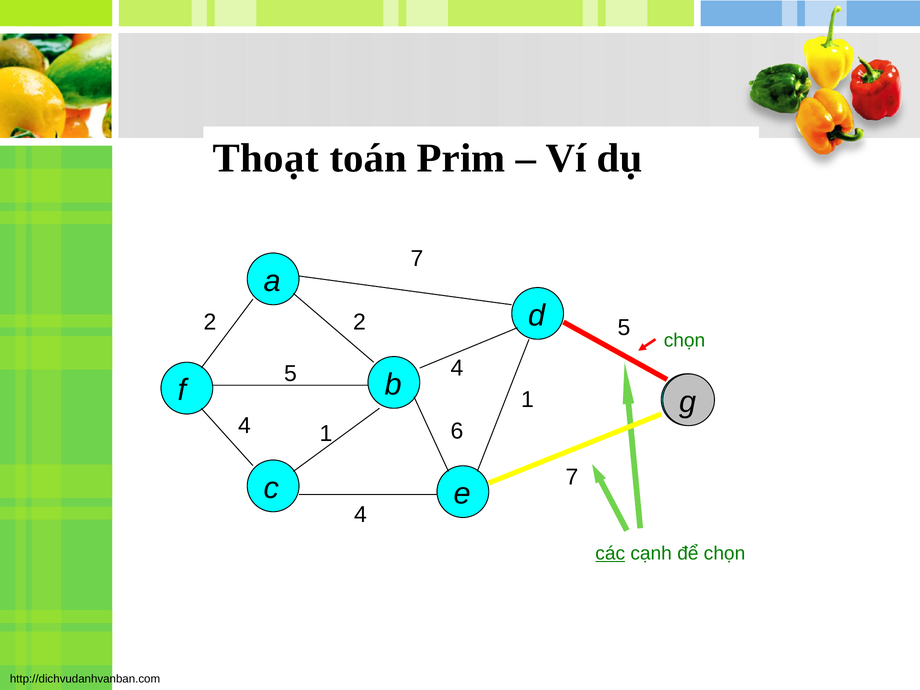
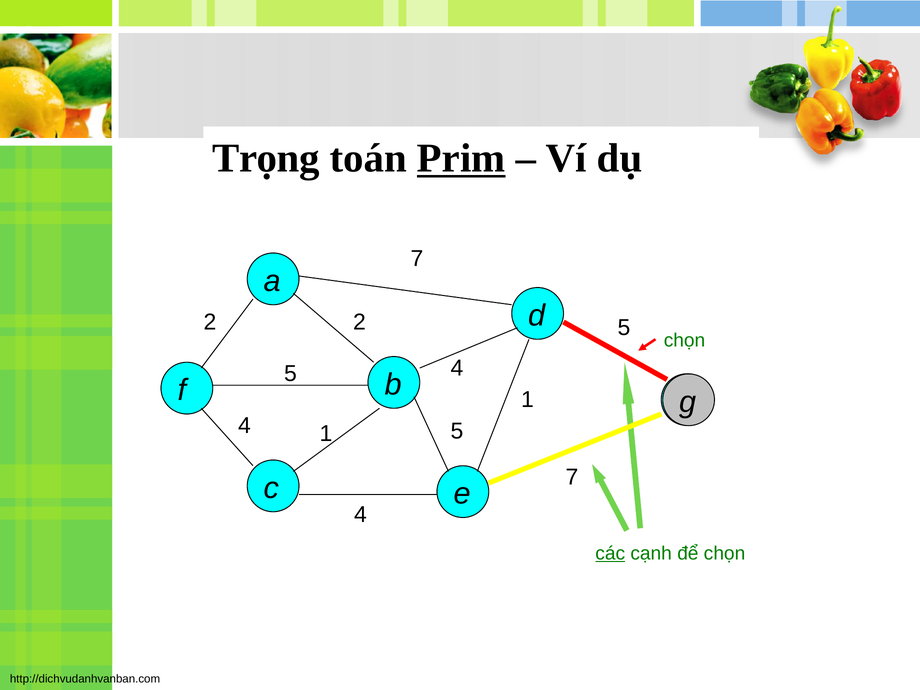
Thoạt: Thoạt -> Trọng (266, 158)
Prim underline: none -> present (461, 158)
1 6: 6 -> 5 (457, 431)
